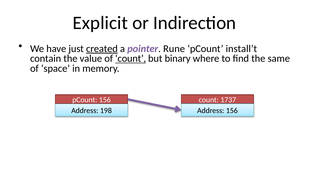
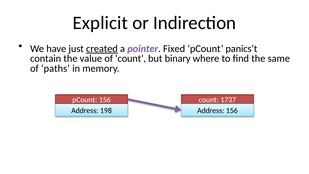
Rune: Rune -> Fixed (174, 49)
install’t: install’t -> panics’t (241, 49)
count underline: present -> none (131, 58)
space: space -> paths (55, 68)
